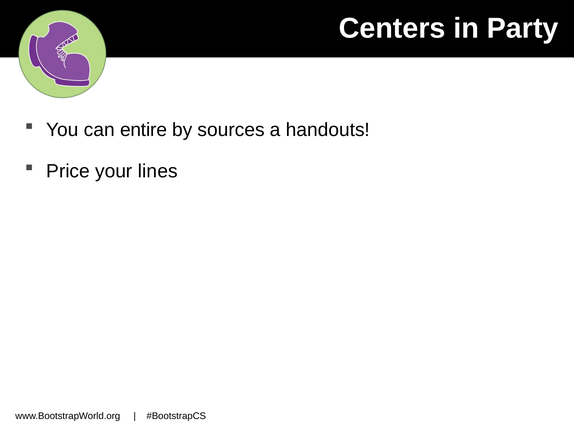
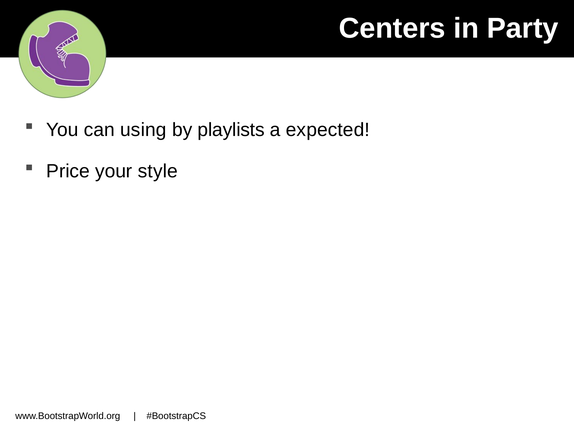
entire: entire -> using (143, 130)
sources: sources -> playlists (231, 130)
handouts: handouts -> expected (328, 130)
lines: lines -> style (158, 171)
